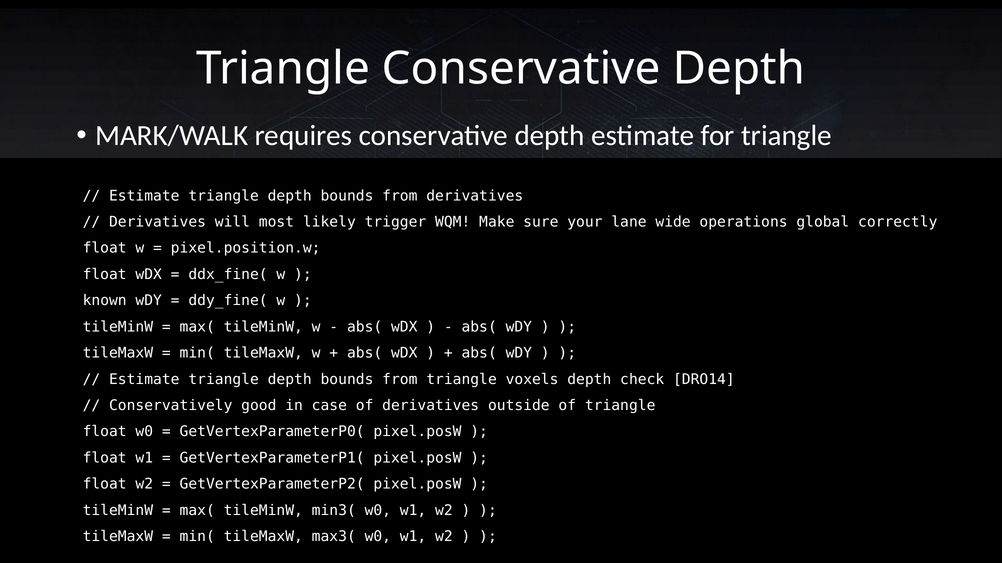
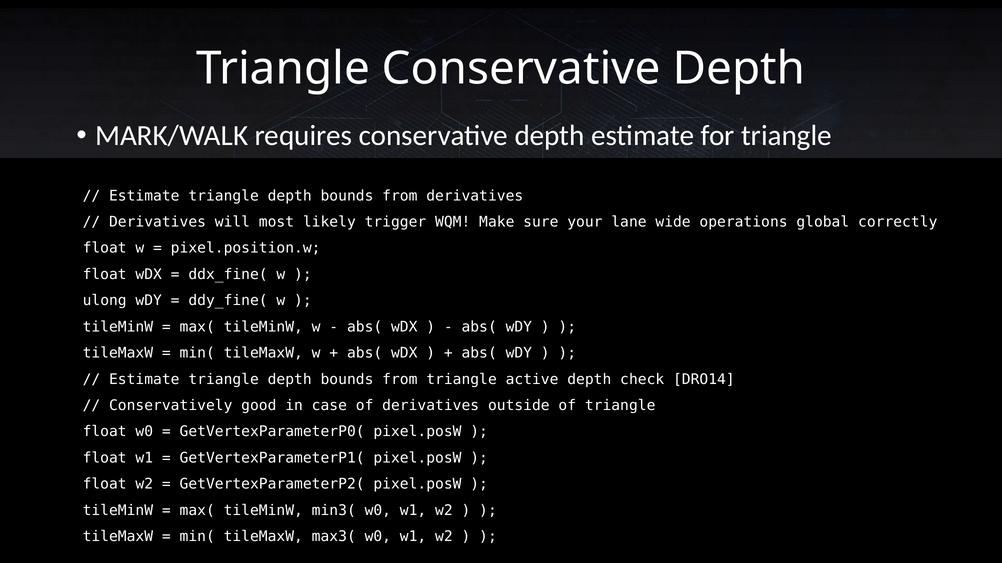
known: known -> ulong (105, 301)
voxels: voxels -> active (532, 380)
